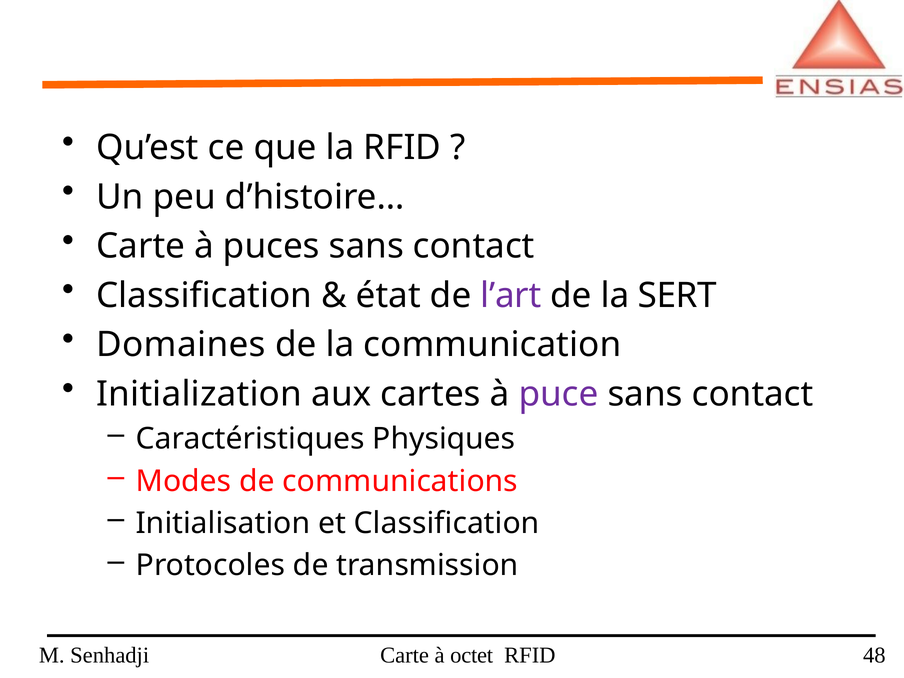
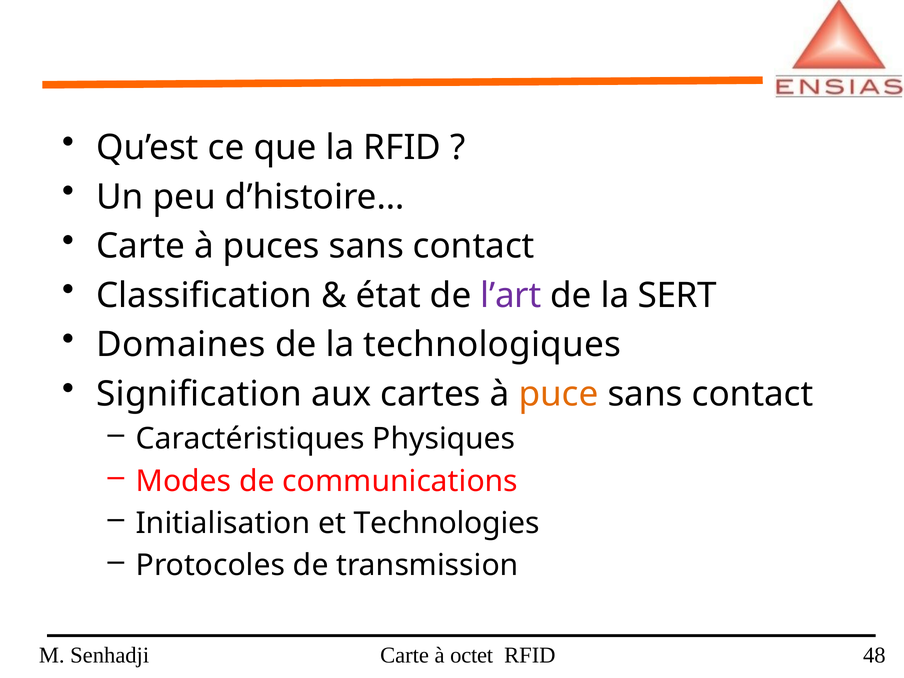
communication: communication -> technologiques (492, 345)
Initialization: Initialization -> Signification (199, 394)
puce colour: purple -> orange (559, 394)
et Classification: Classification -> Technologies (447, 523)
